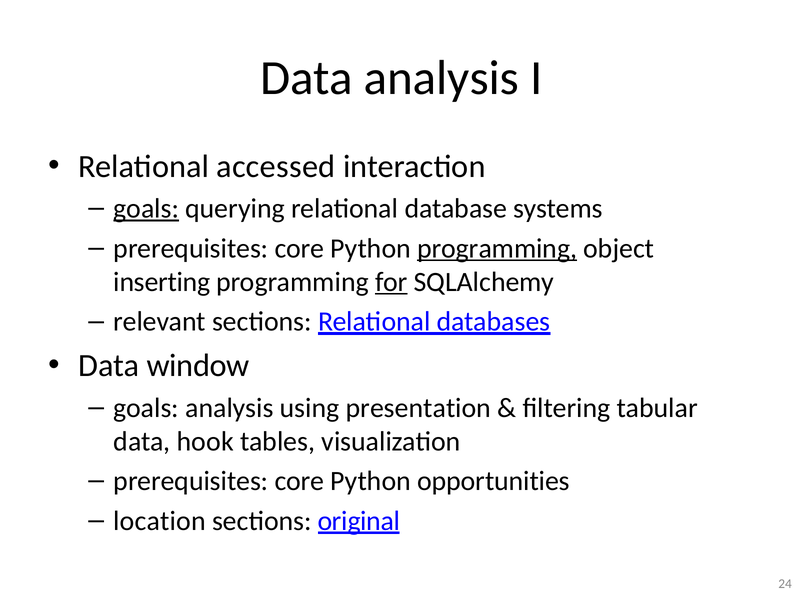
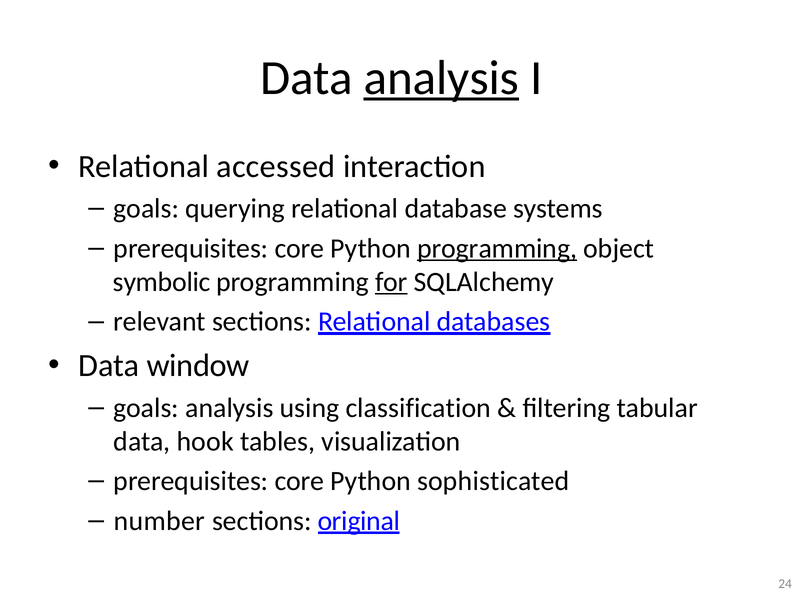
analysis underline: none -> present (441, 78)
goals underline: present -> none (146, 208)
inserting: inserting -> symbolic (162, 281)
presentation: presentation -> classification (418, 407)
opportunities: opportunities -> sophisticated (493, 481)
location: location -> number (159, 520)
